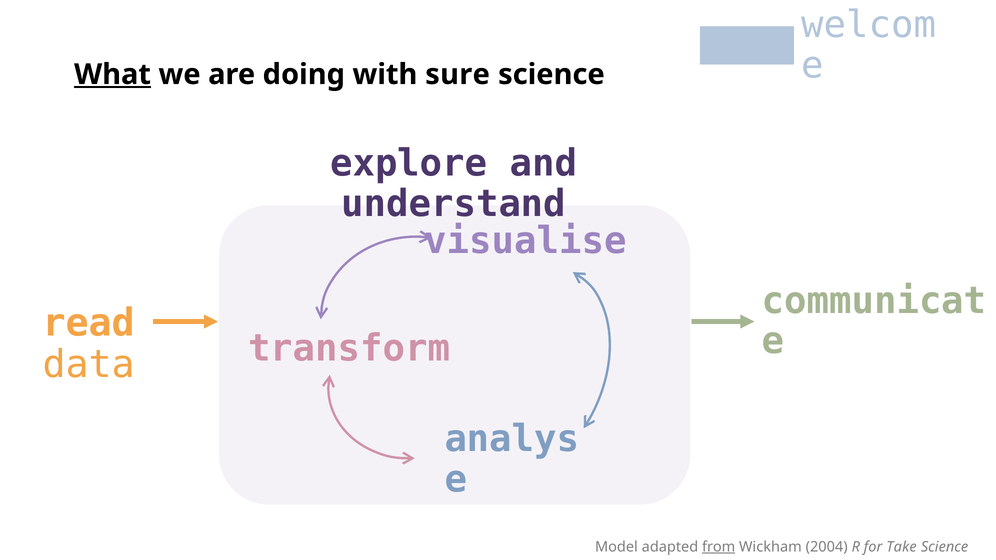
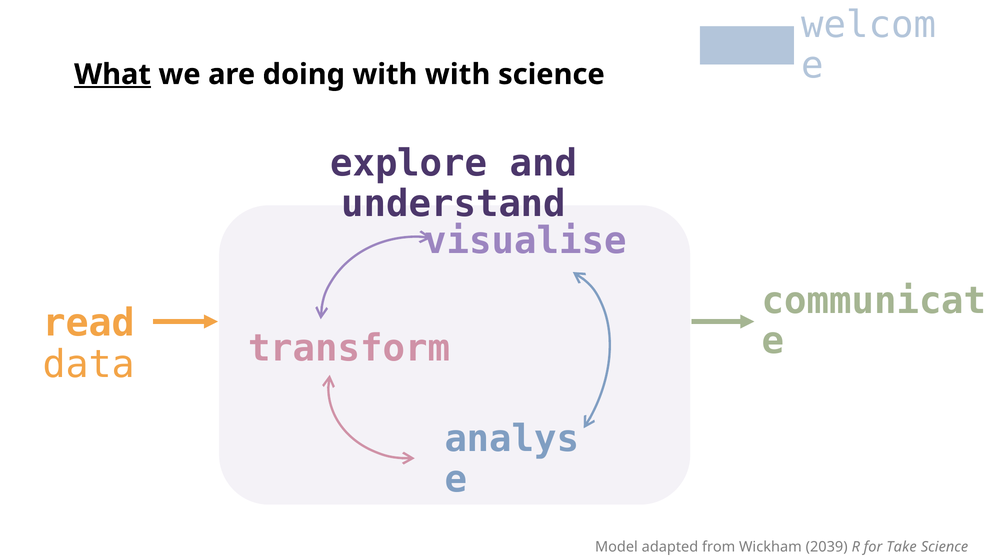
with sure: sure -> with (458, 74)
from underline: present -> none (719, 547)
2004: 2004 -> 2039 (827, 547)
